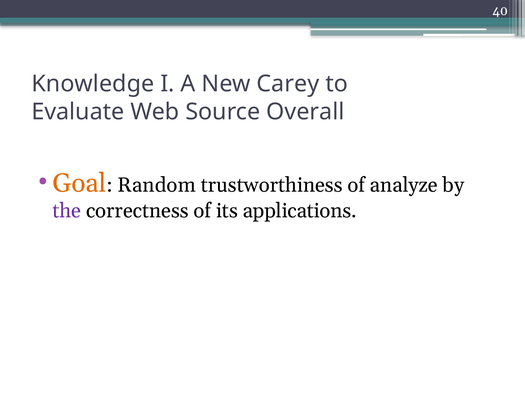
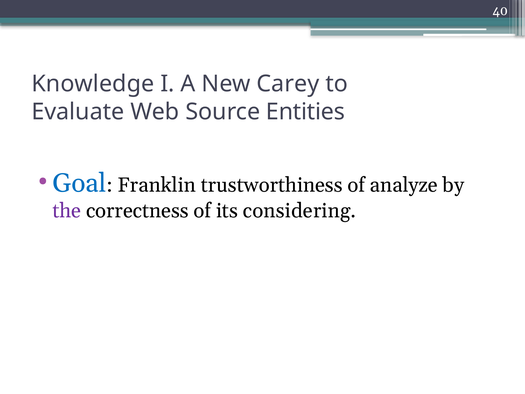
Overall: Overall -> Entities (305, 112)
Goal colour: orange -> blue (79, 183)
Random: Random -> Franklin (157, 185)
applications: applications -> considering (300, 211)
